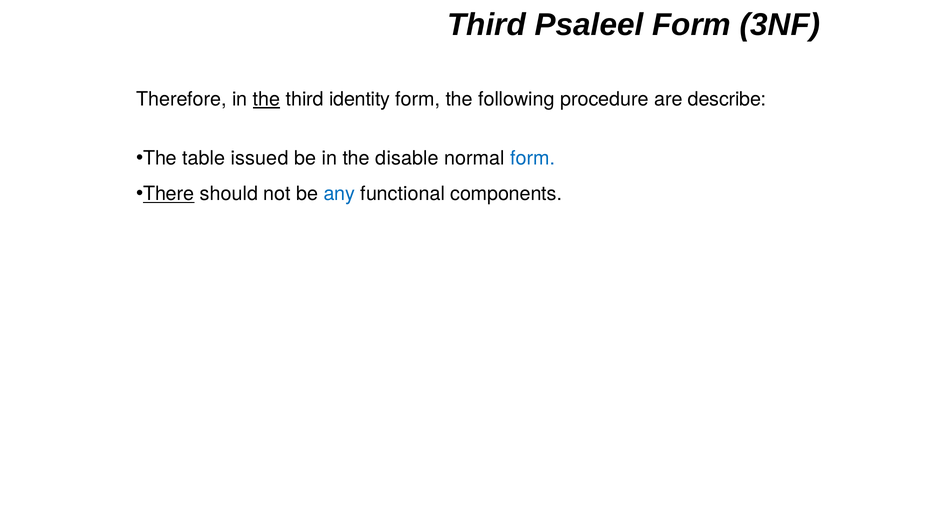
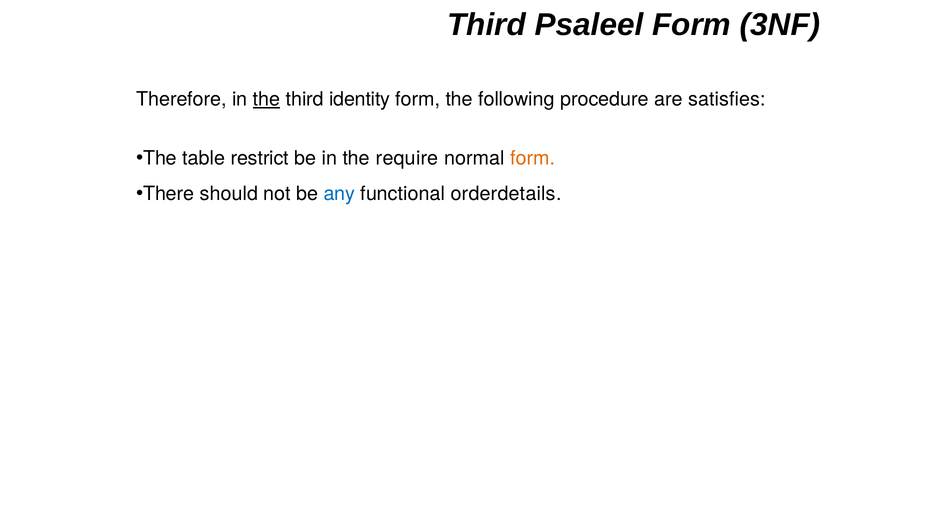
describe: describe -> satisfies (727, 99)
issued: issued -> restrict (260, 158)
disable: disable -> require (407, 158)
form colour: blue -> orange (533, 158)
There underline: present -> none (169, 194)
components: components -> orderdetails (506, 194)
